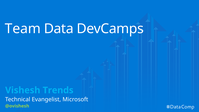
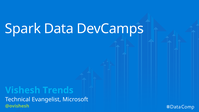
Team: Team -> Spark (23, 29)
